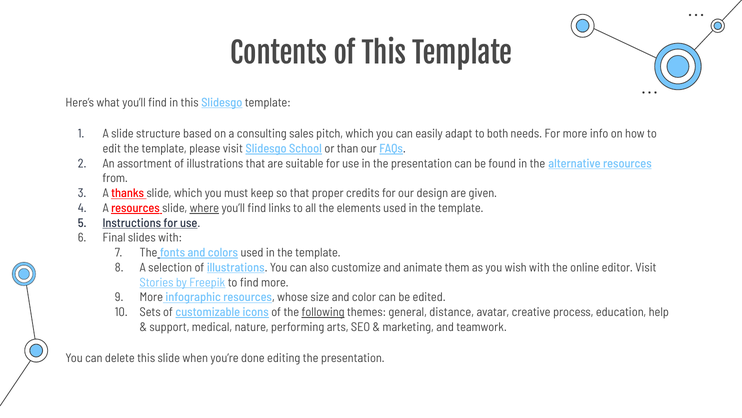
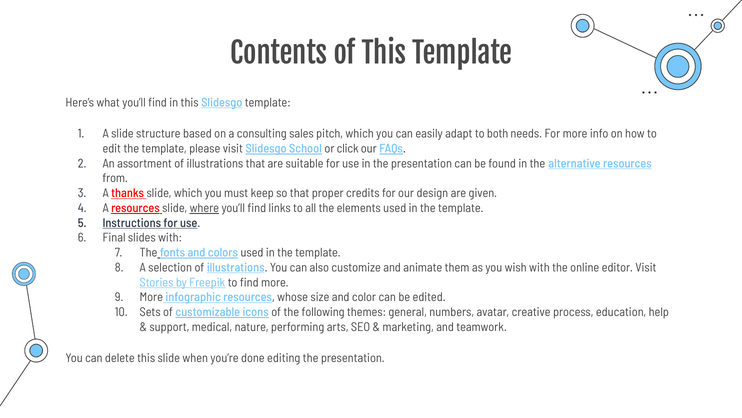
than: than -> click (348, 148)
following underline: present -> none (323, 312)
distance: distance -> numbers (452, 312)
